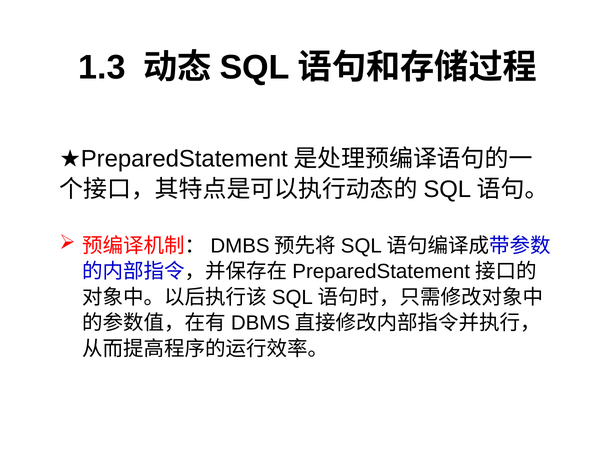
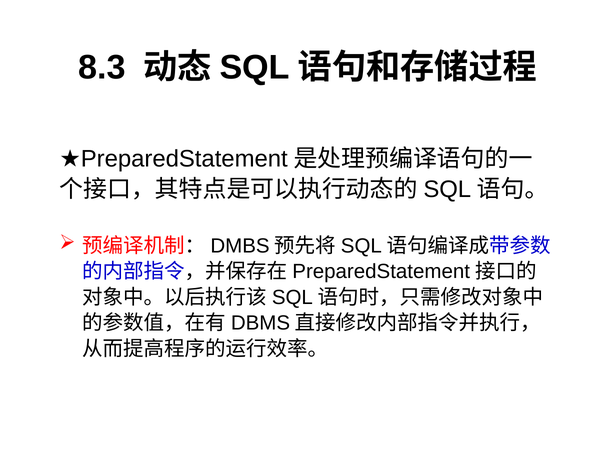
1.3: 1.3 -> 8.3 (102, 67)
